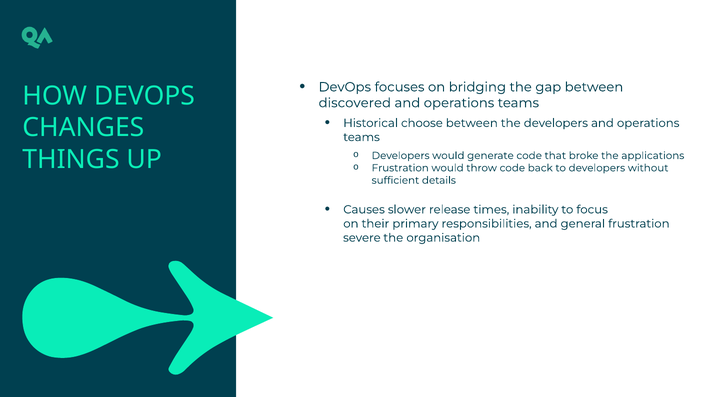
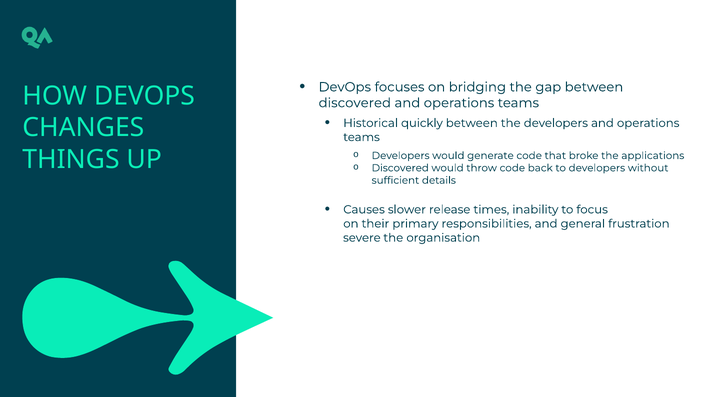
choose: choose -> quickly (422, 123)
Frustration: Frustration -> Discovered (400, 168)
